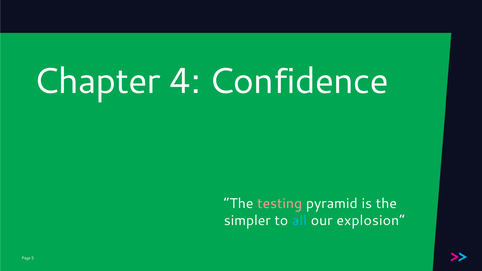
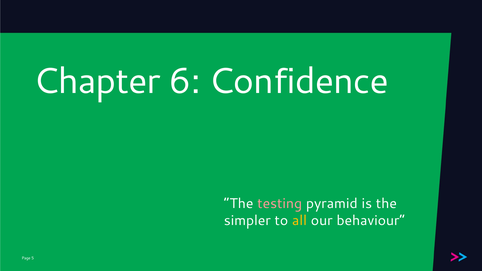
4: 4 -> 6 (185, 81)
all colour: light blue -> yellow (299, 221)
explosion: explosion -> behaviour (371, 221)
